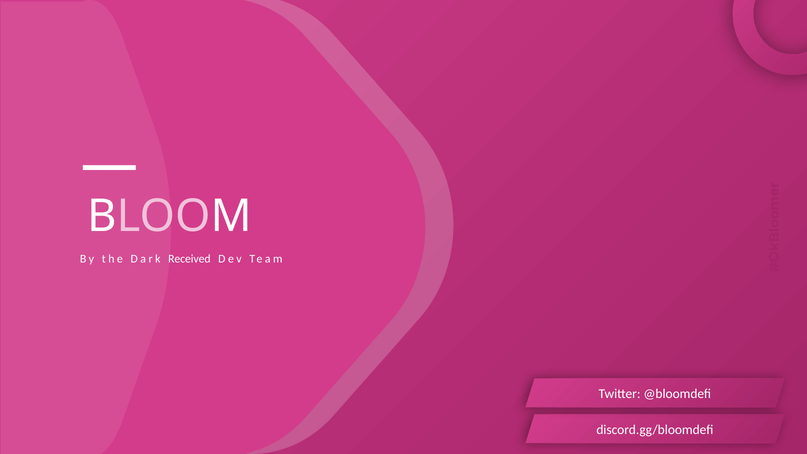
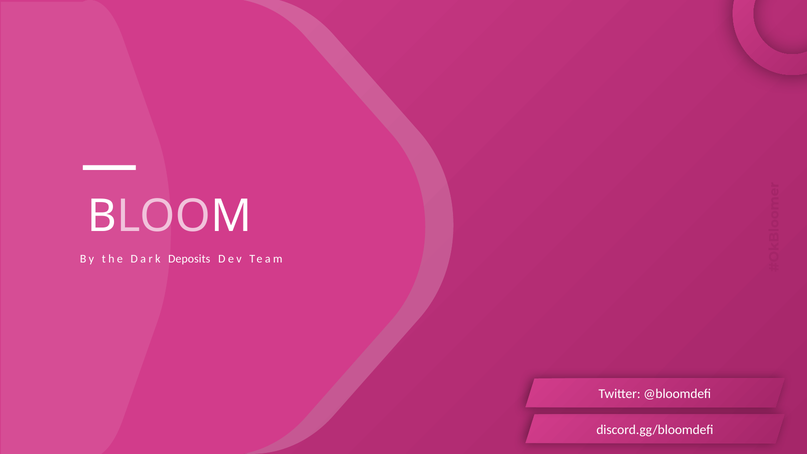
Received: Received -> Deposits (189, 259)
